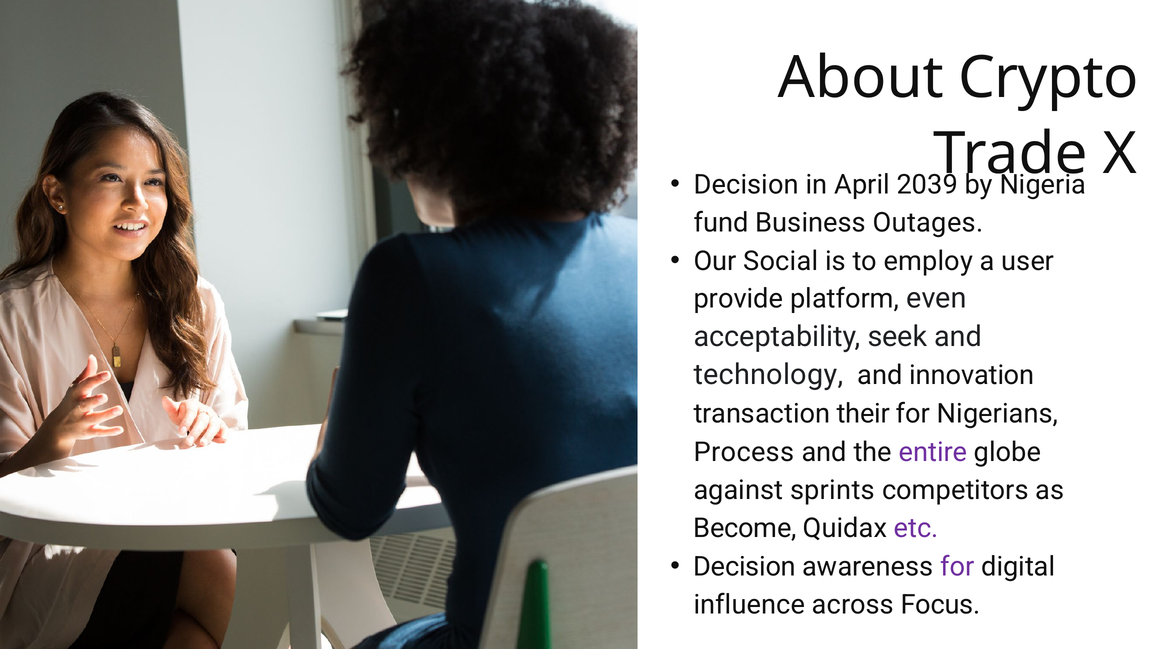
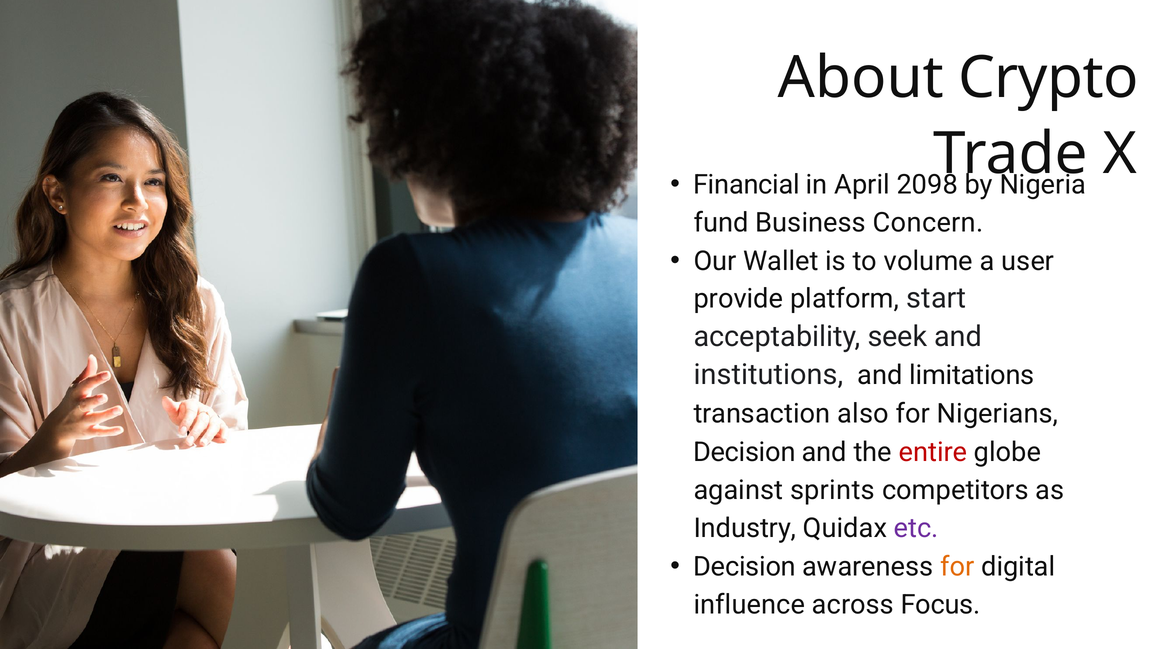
Decision: Decision -> Financial (746, 185)
2039: 2039 -> 2098 (927, 185)
Outages: Outages -> Concern (928, 223)
Social: Social -> Wallet (781, 261)
employ: employ -> volume (928, 261)
even: even -> start (936, 299)
technology: technology -> institutions (768, 375)
innovation: innovation -> limitations (972, 375)
their: their -> also (863, 414)
Process: Process -> Decision (744, 452)
entire colour: purple -> red (933, 452)
Become: Become -> Industry (745, 528)
for colour: purple -> orange (957, 567)
